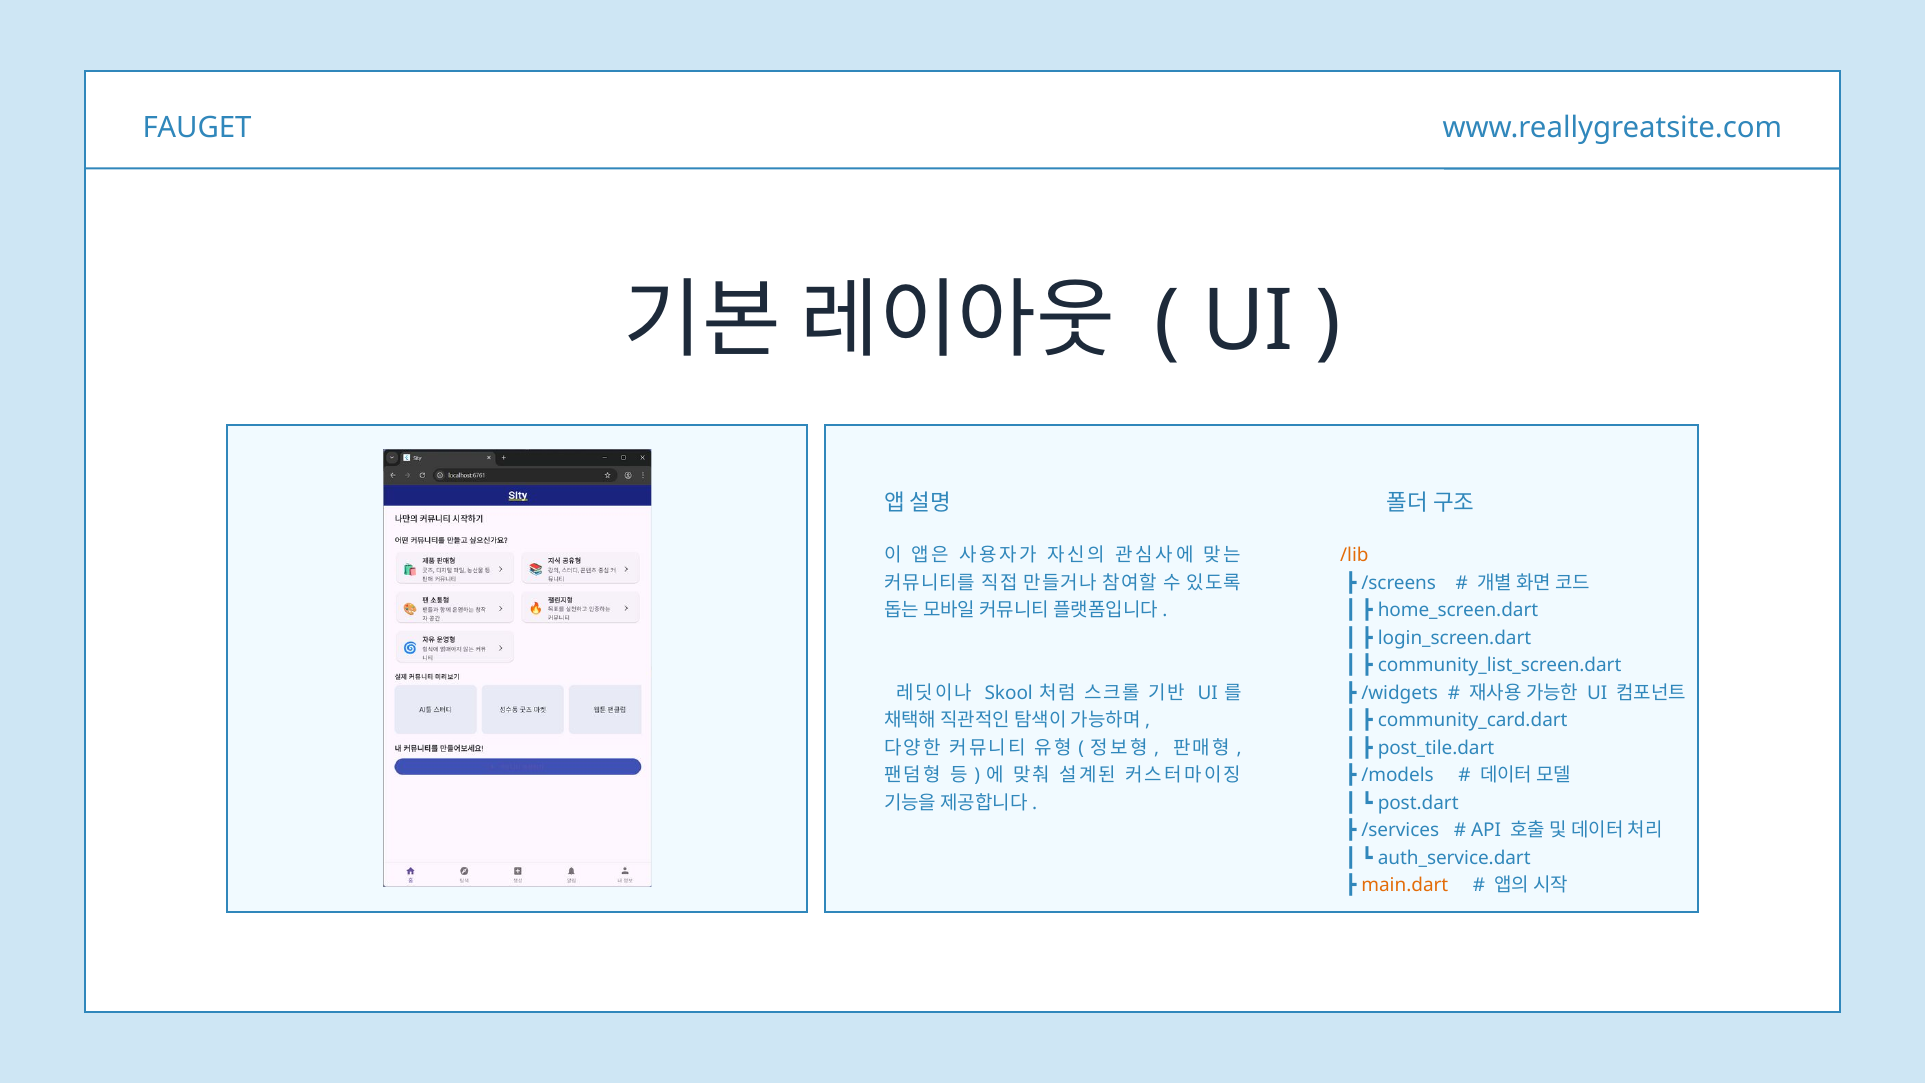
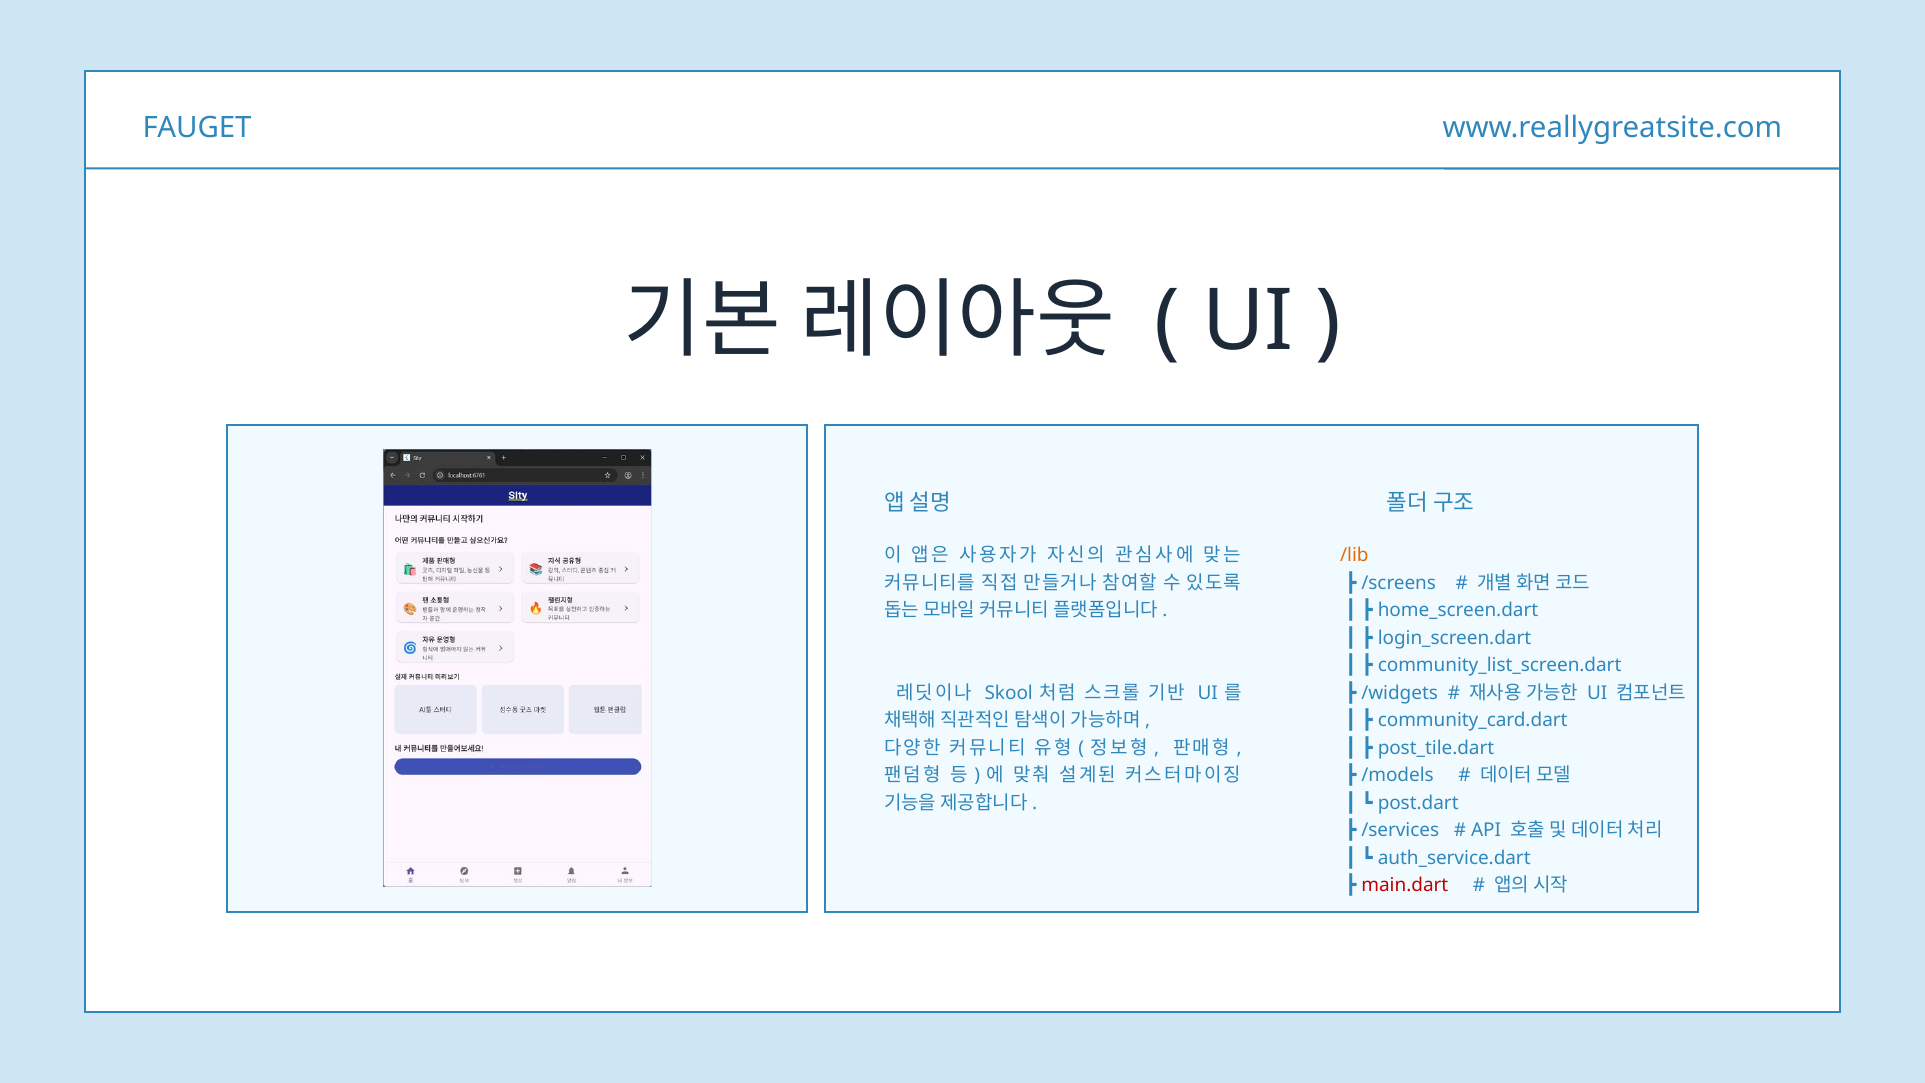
main.dart colour: orange -> red (1405, 885)
